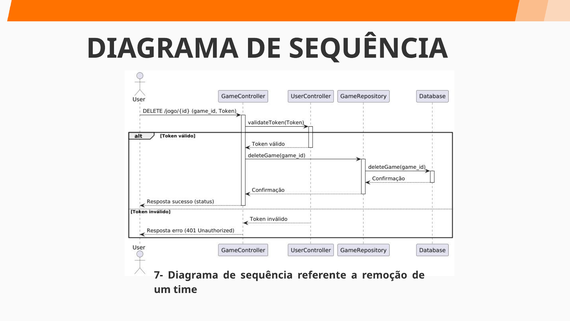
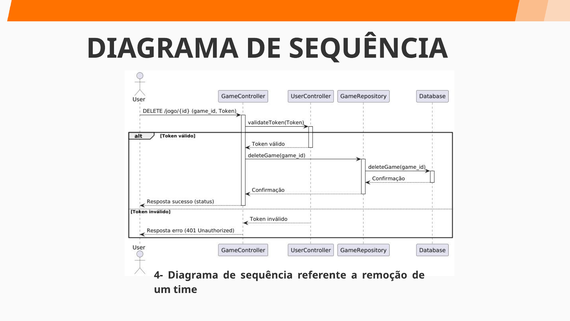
7-: 7- -> 4- (159, 275)
